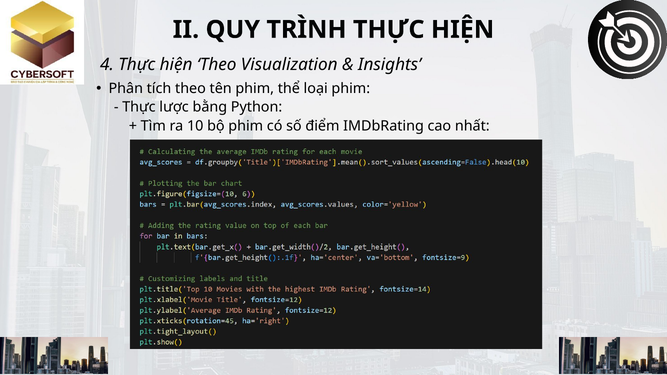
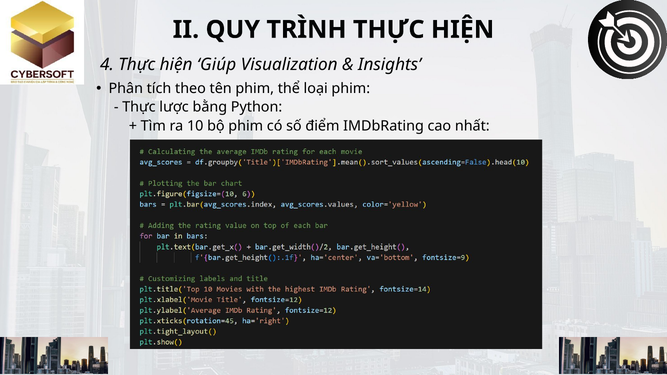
hiện Theo: Theo -> Giúp (217, 65)
